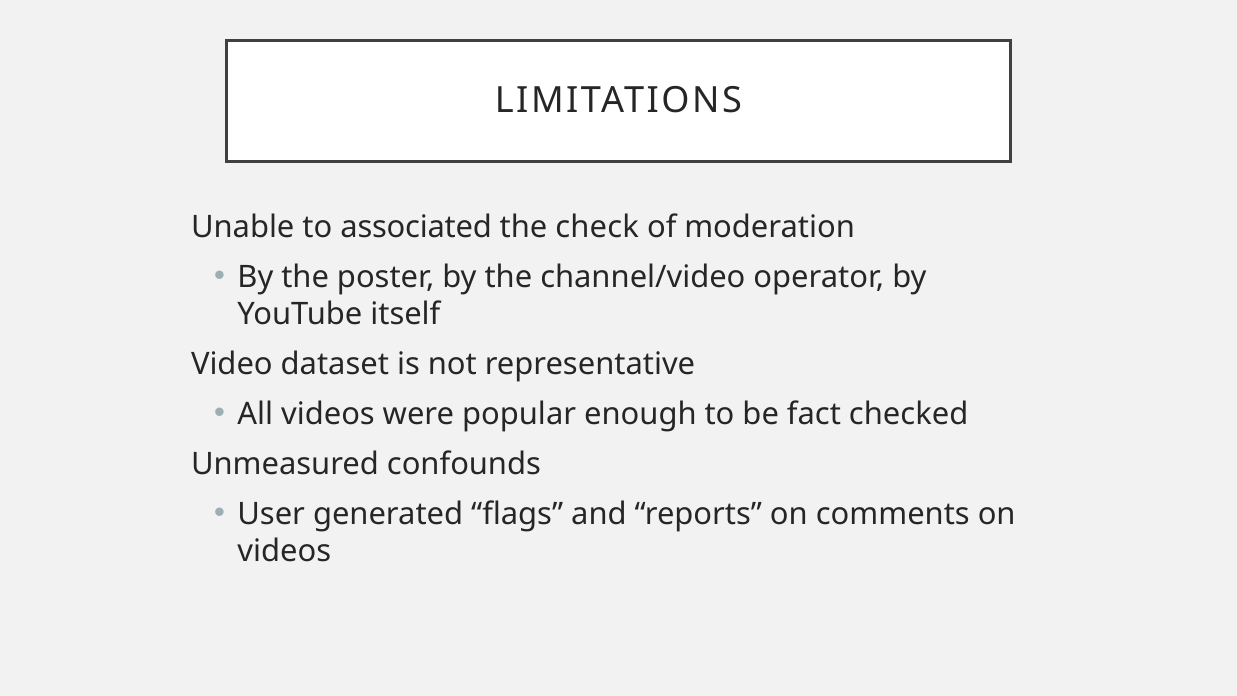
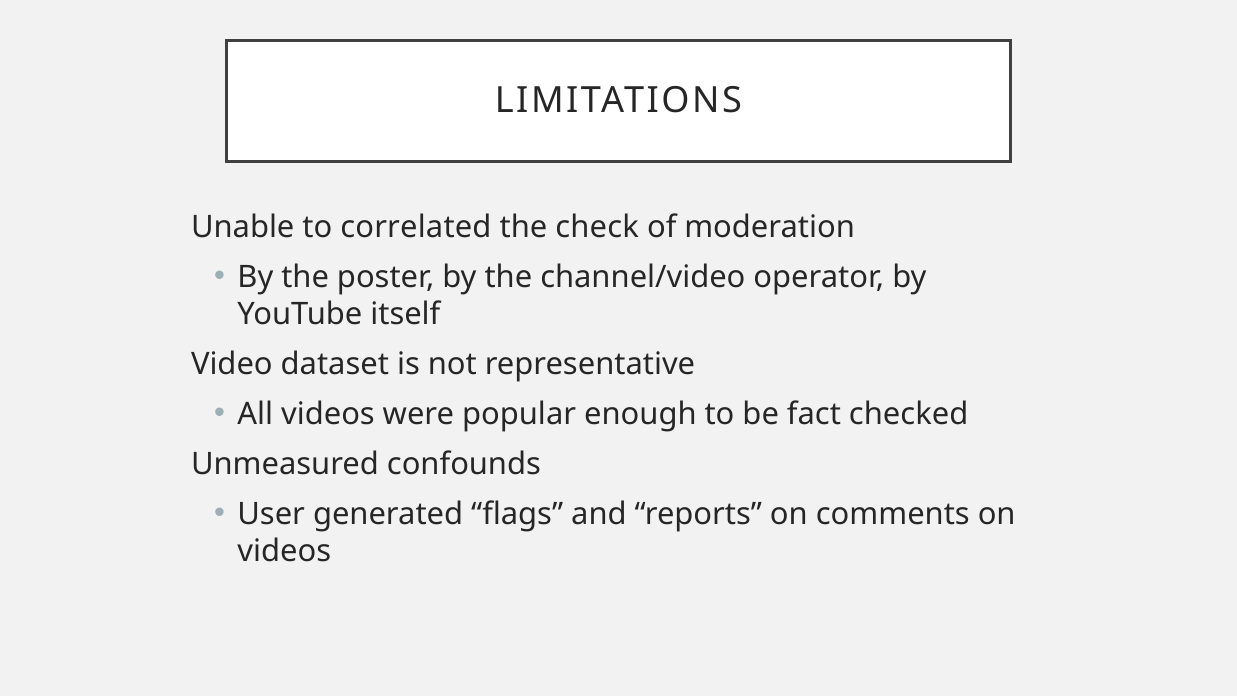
associated: associated -> correlated (416, 227)
